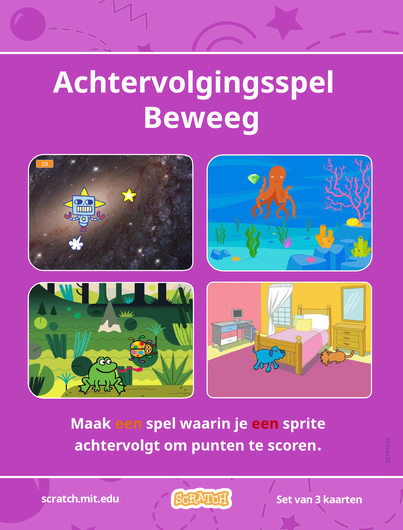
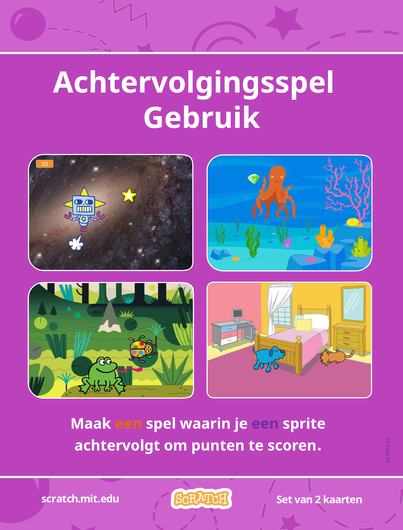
Beweeg: Beweeg -> Gebruik (201, 118)
een colour: red -> purple (265, 424)
van 3: 3 -> 2 (318, 500)
